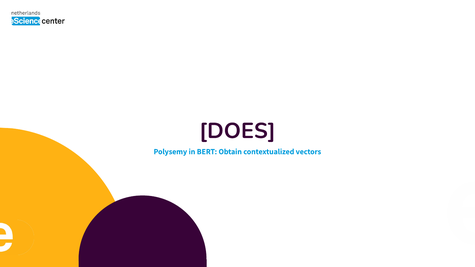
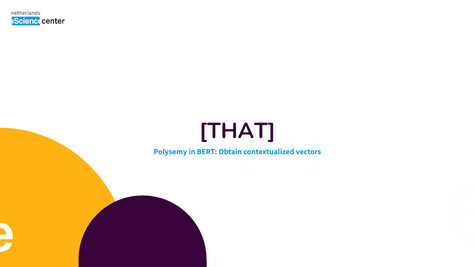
DOES: DOES -> THAT (237, 131)
